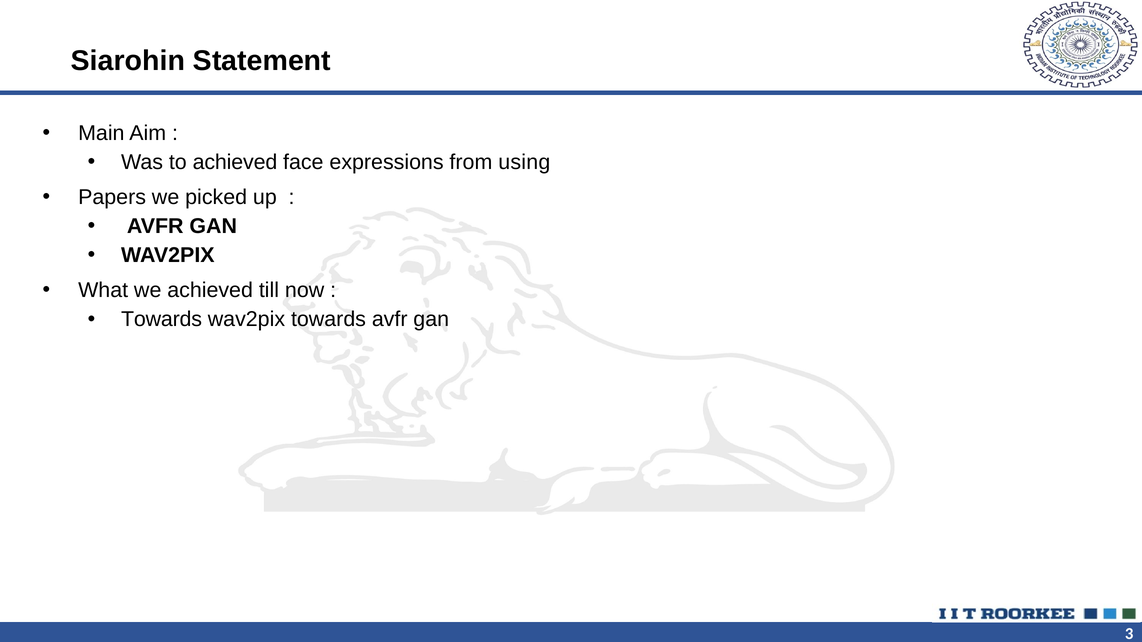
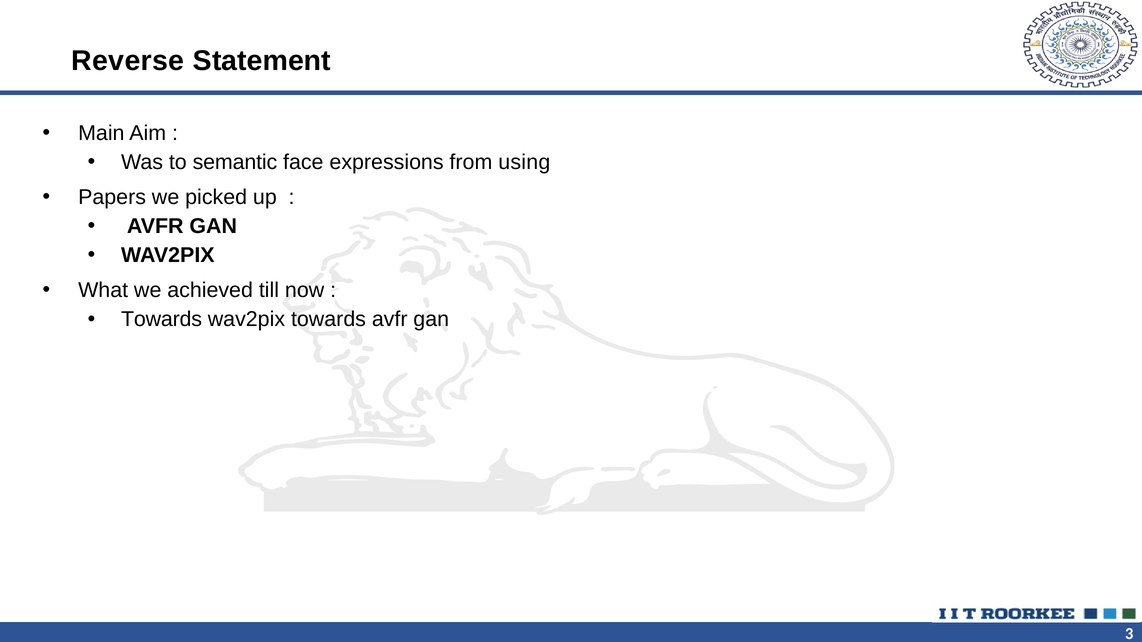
Siarohin: Siarohin -> Reverse (128, 61)
to achieved: achieved -> semantic (235, 162)
